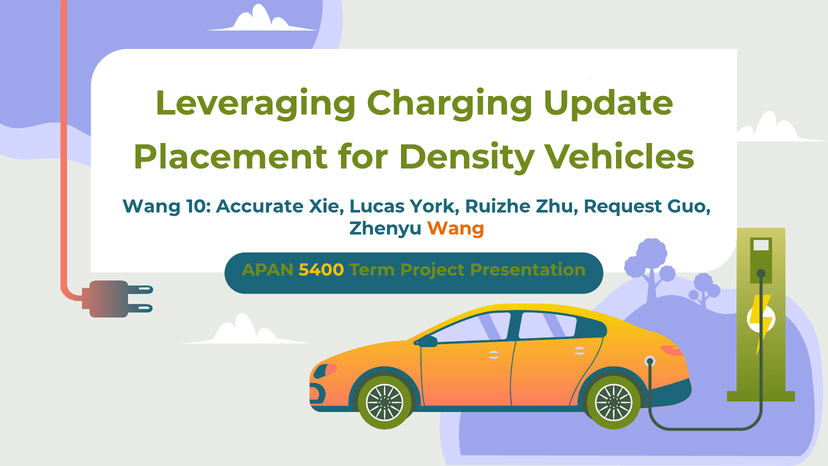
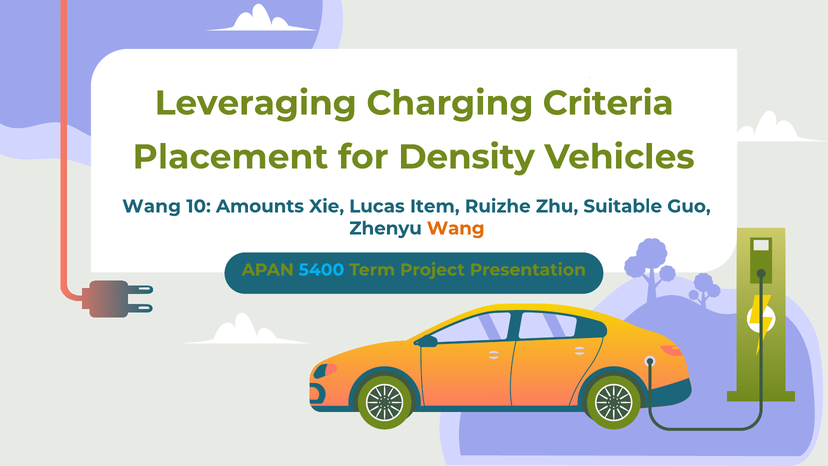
Update: Update -> Criteria (608, 103)
Accurate: Accurate -> Amounts (260, 206)
York: York -> Item (435, 206)
Request: Request -> Suitable (623, 206)
5400 colour: yellow -> light blue (321, 270)
